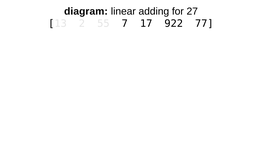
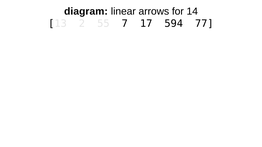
adding: adding -> arrows (154, 11)
27: 27 -> 14 (192, 11)
922: 922 -> 594 (174, 24)
